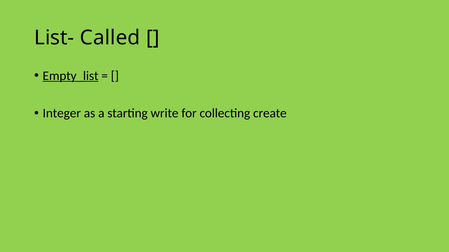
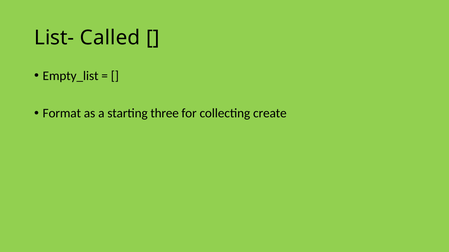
Empty_list underline: present -> none (71, 76)
Integer: Integer -> Format (62, 114)
write: write -> three (165, 114)
